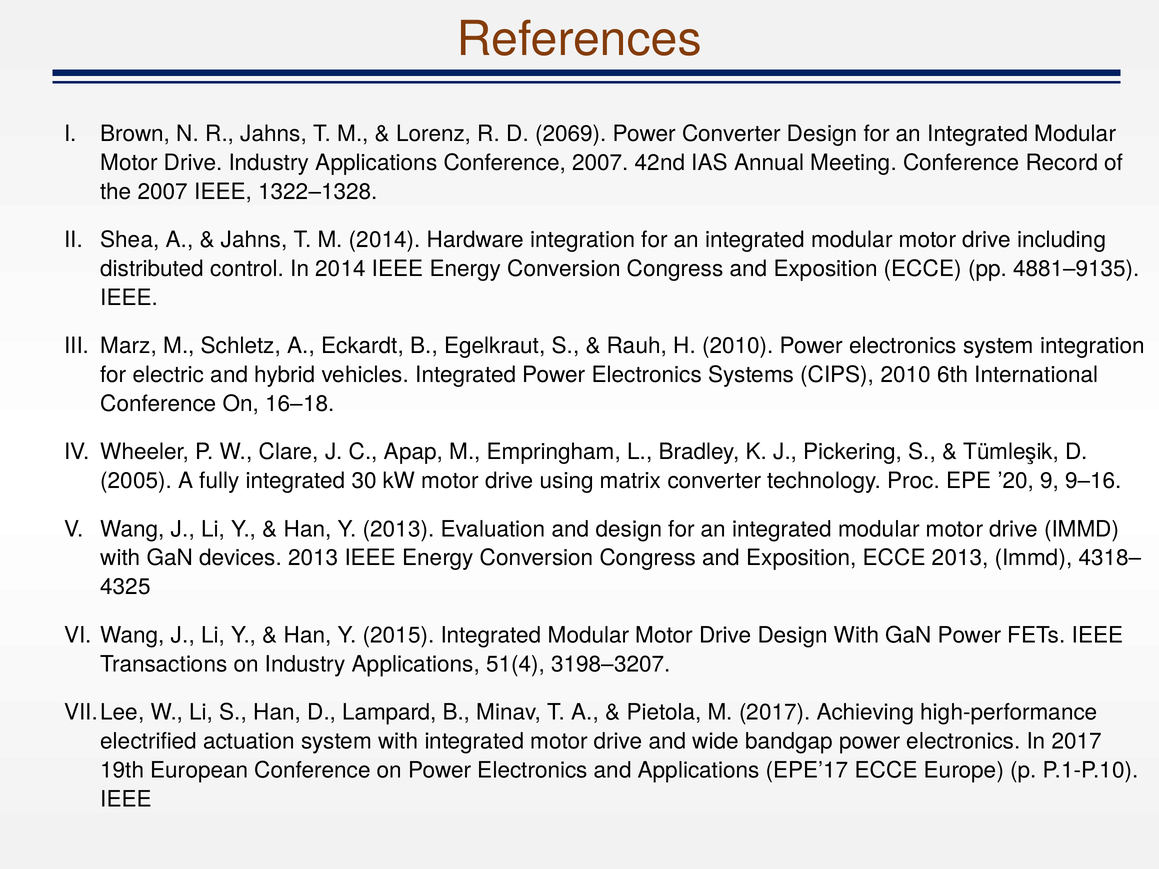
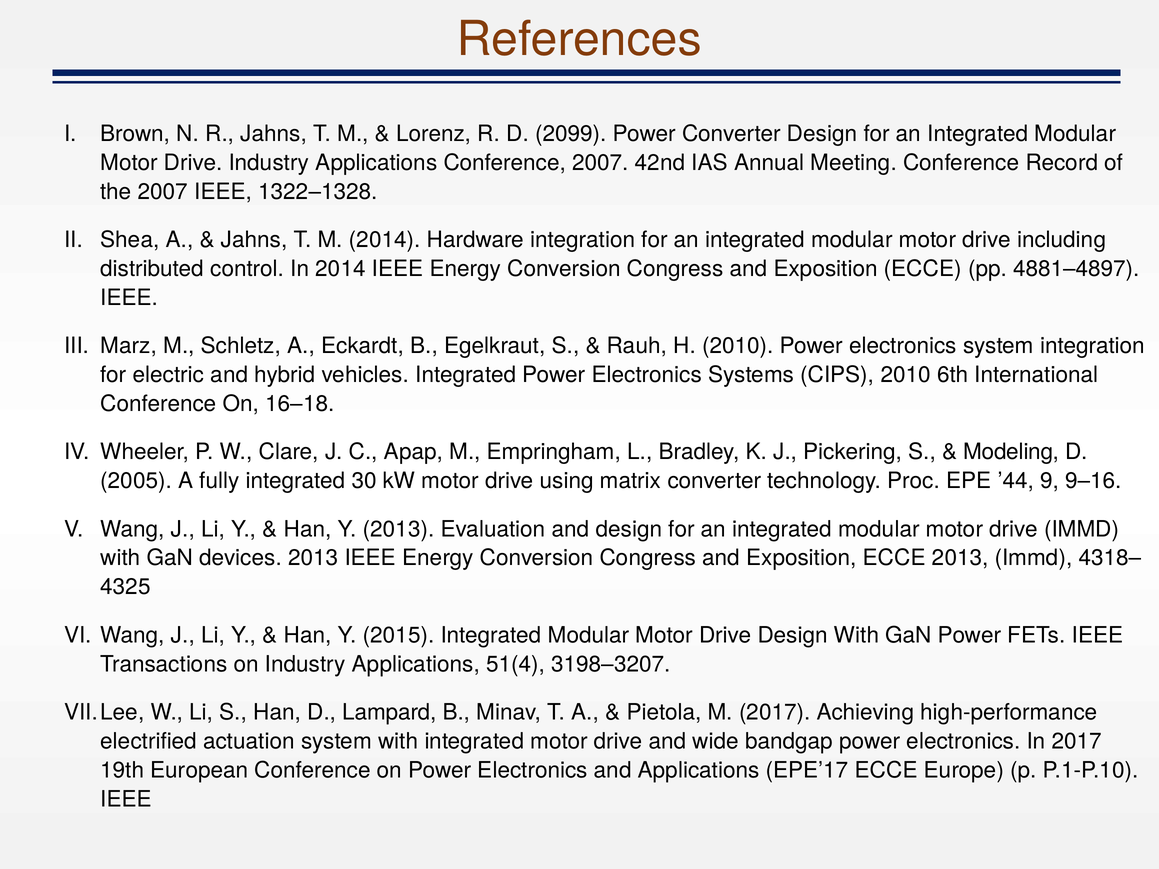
2069: 2069 -> 2099 (571, 134)
4881–9135: 4881–9135 -> 4881–4897 (1076, 269)
Tümleşik: Tümleşik -> Modeling (1011, 452)
’20: ’20 -> ’44 (1016, 481)
